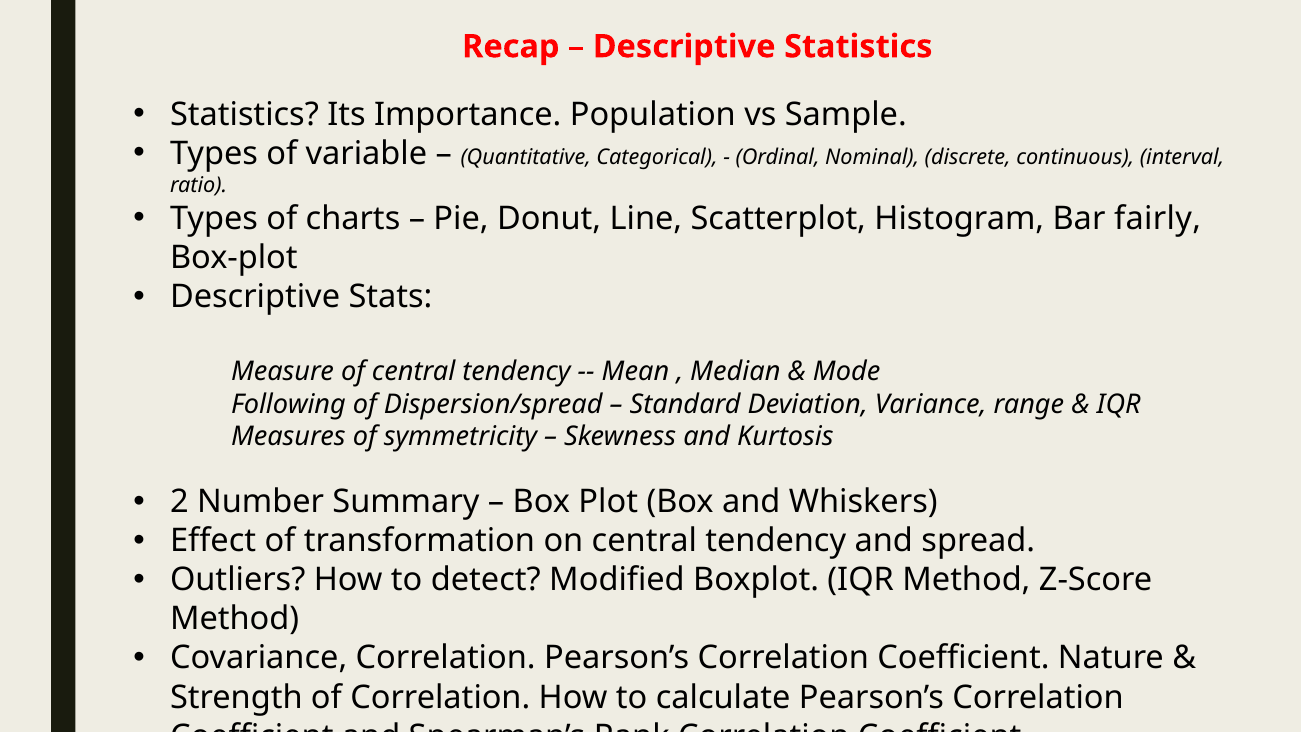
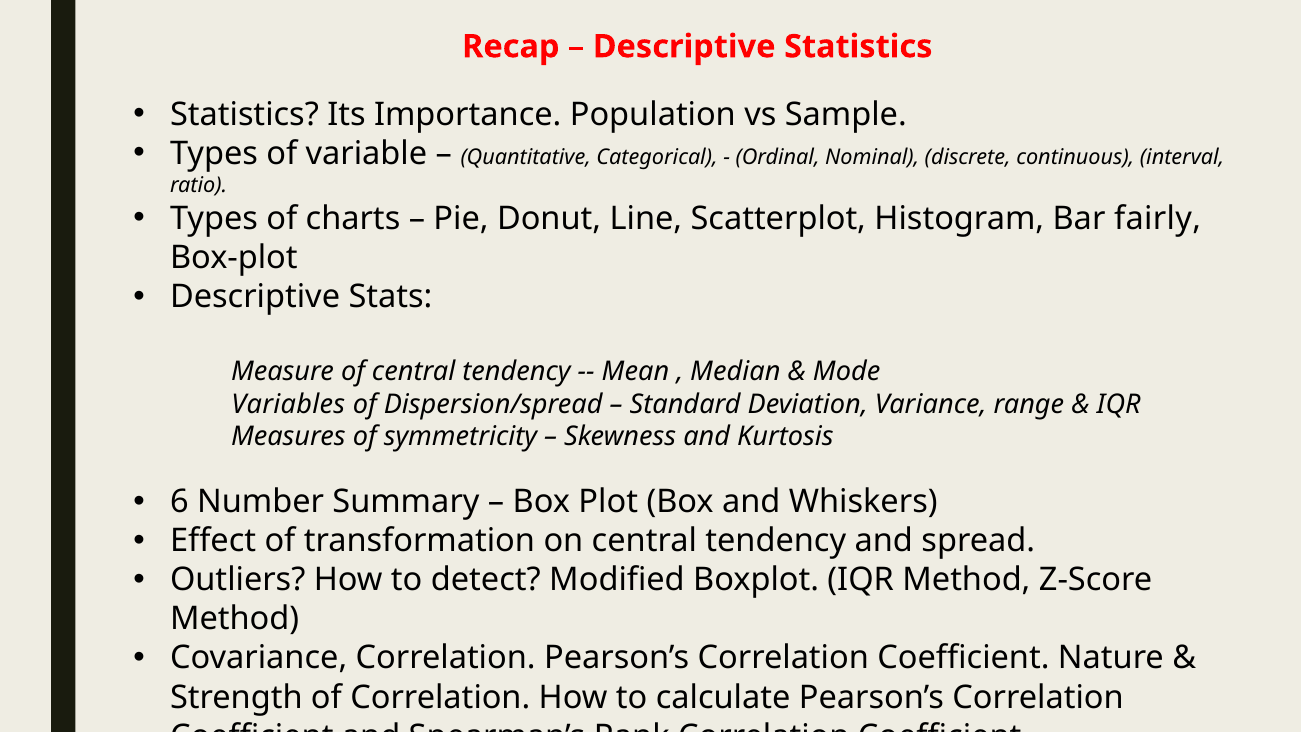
Following: Following -> Variables (288, 404)
2: 2 -> 6 (179, 502)
